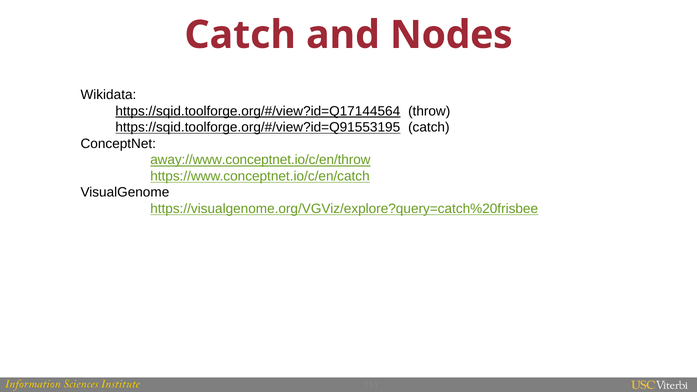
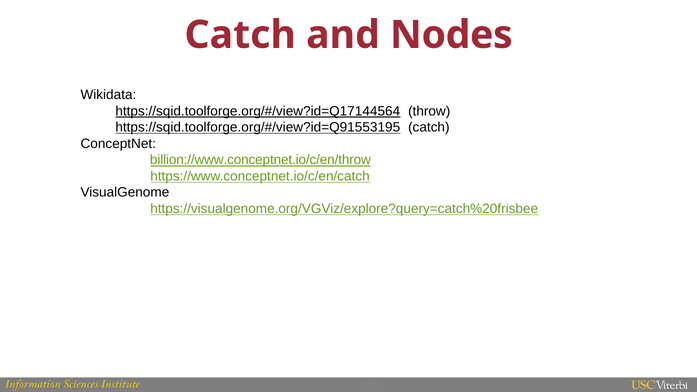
away://www.conceptnet.io/c/en/throw: away://www.conceptnet.io/c/en/throw -> billion://www.conceptnet.io/c/en/throw (260, 160)
